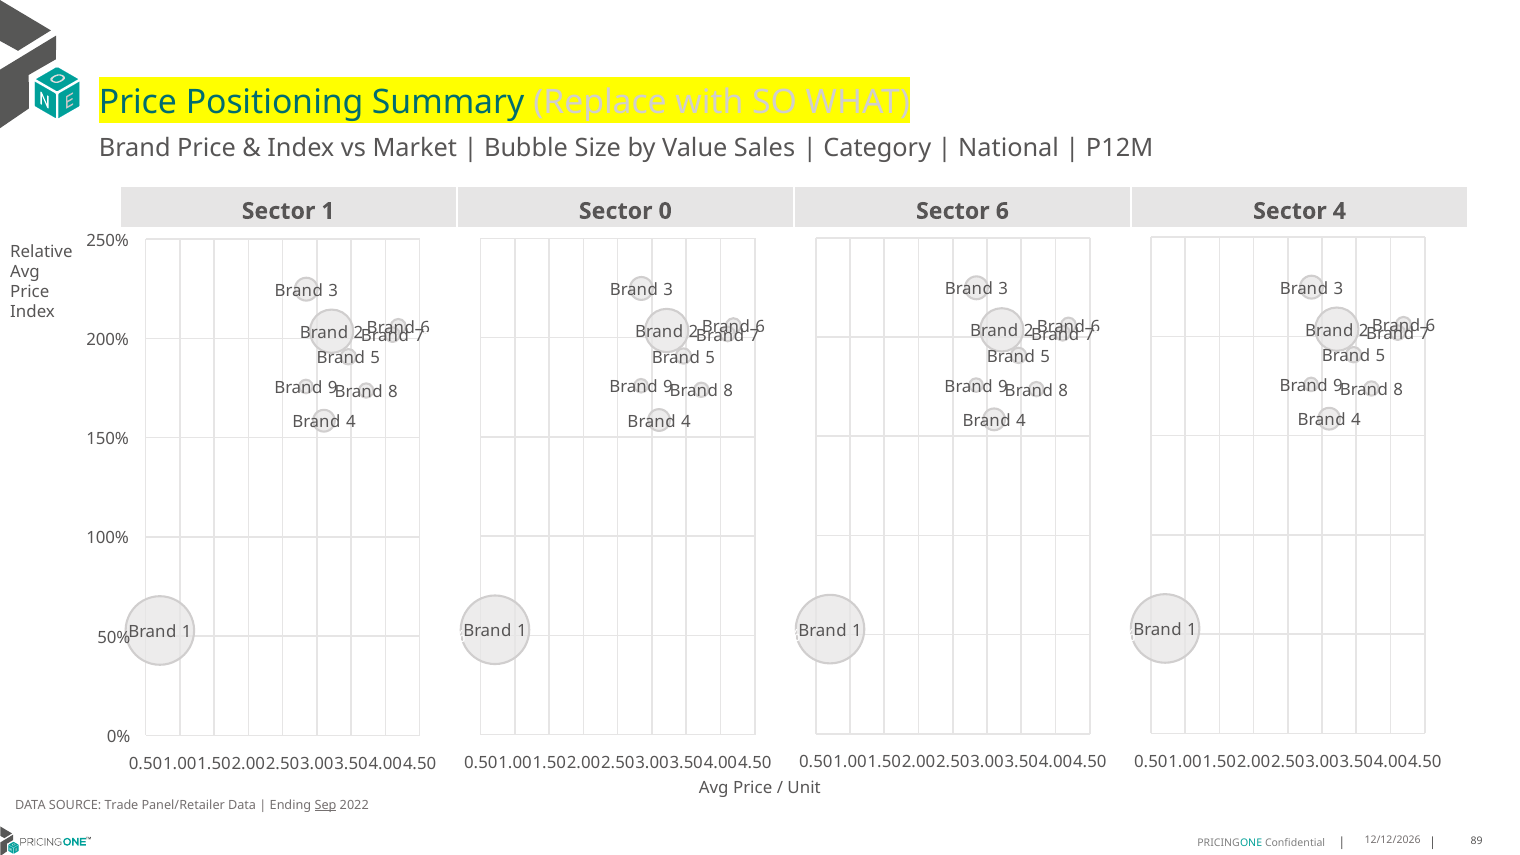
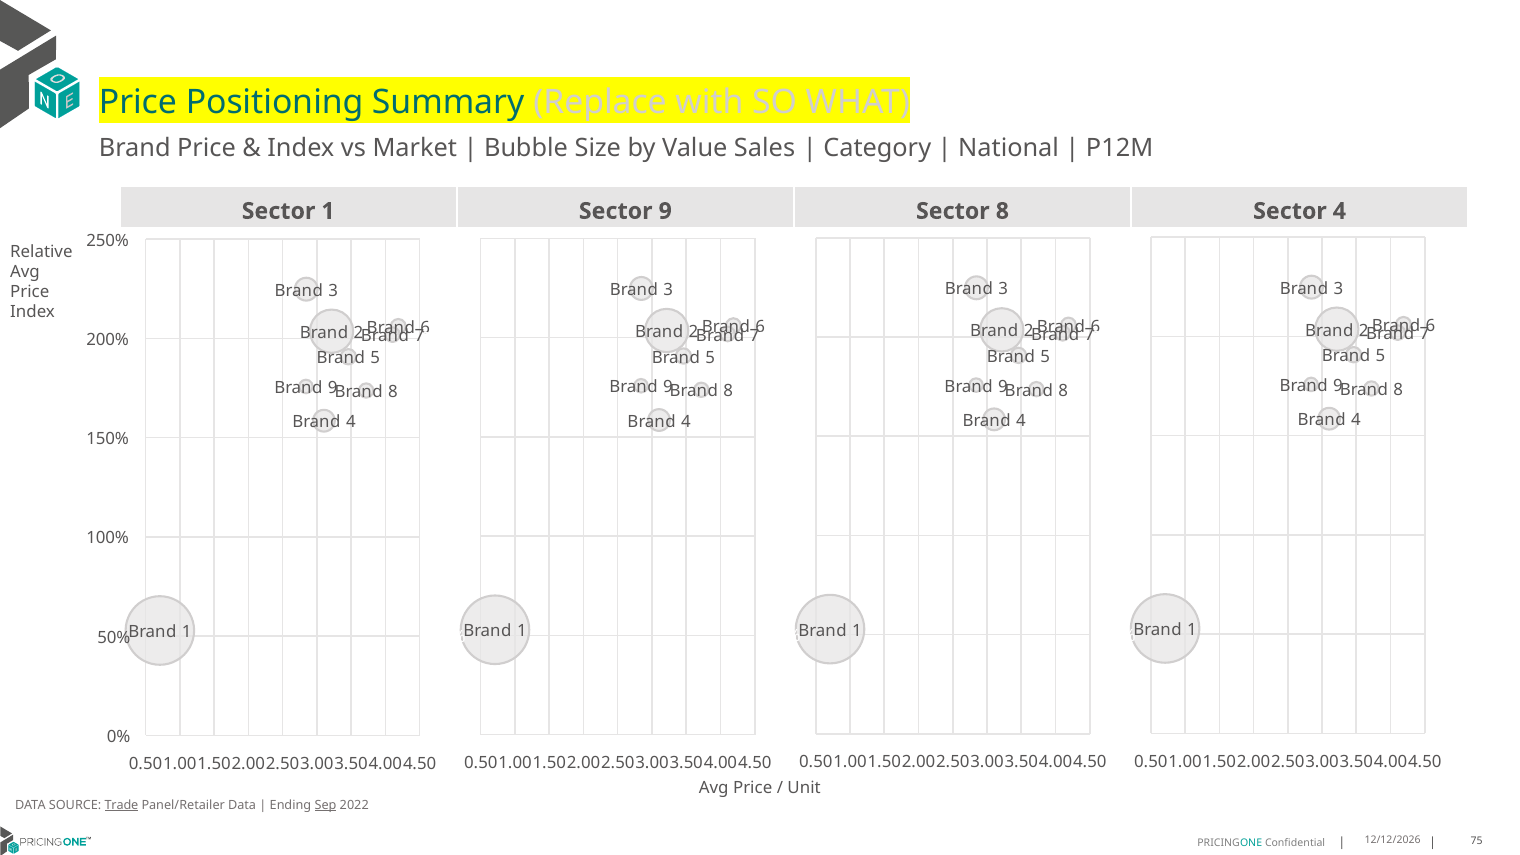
Sector 0: 0 -> 9 (665, 211)
Sector 6: 6 -> 8 (1002, 211)
Trade underline: none -> present (121, 805)
89: 89 -> 75 (1477, 841)
